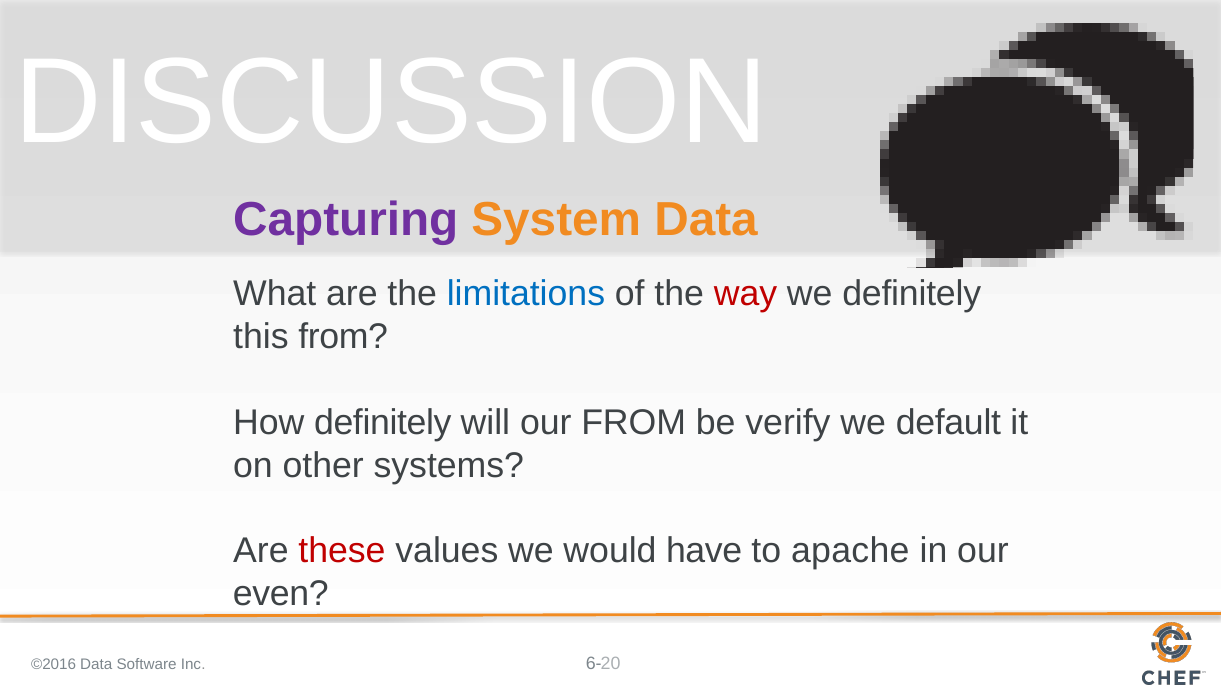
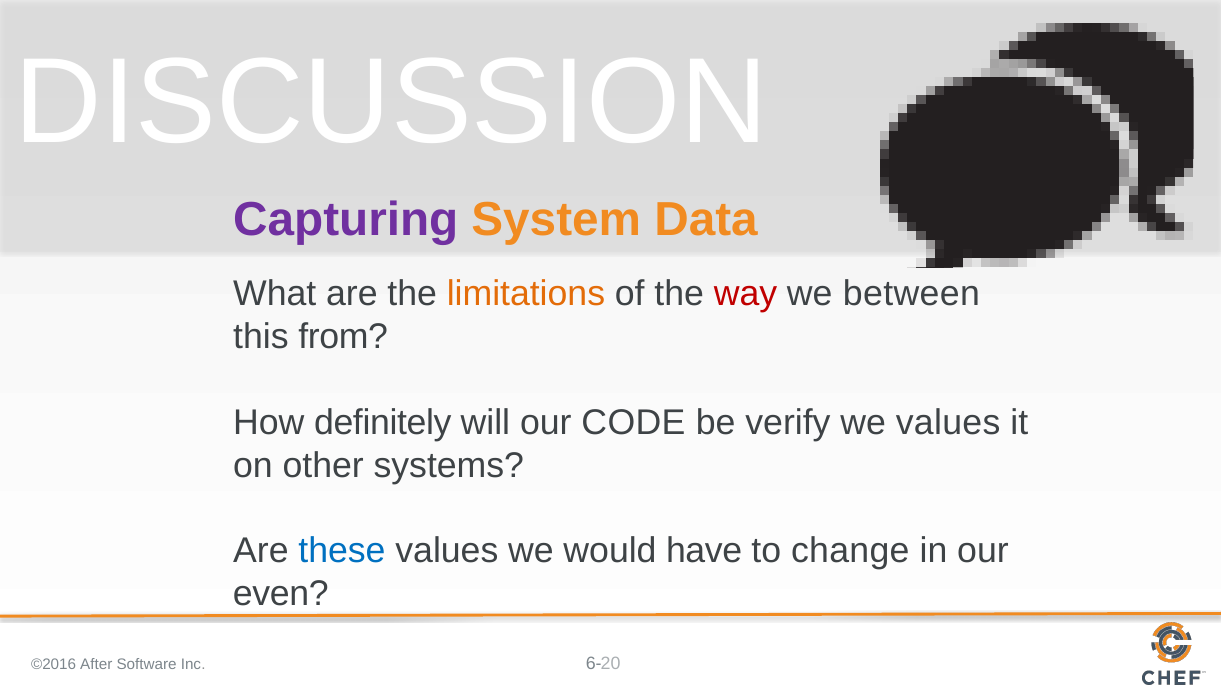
limitations colour: blue -> orange (526, 294)
we definitely: definitely -> between (911, 294)
our FROM: FROM -> CODE (633, 422)
we default: default -> values (948, 422)
these colour: red -> blue (342, 551)
apache: apache -> change (850, 551)
©2016 Data: Data -> After (96, 665)
